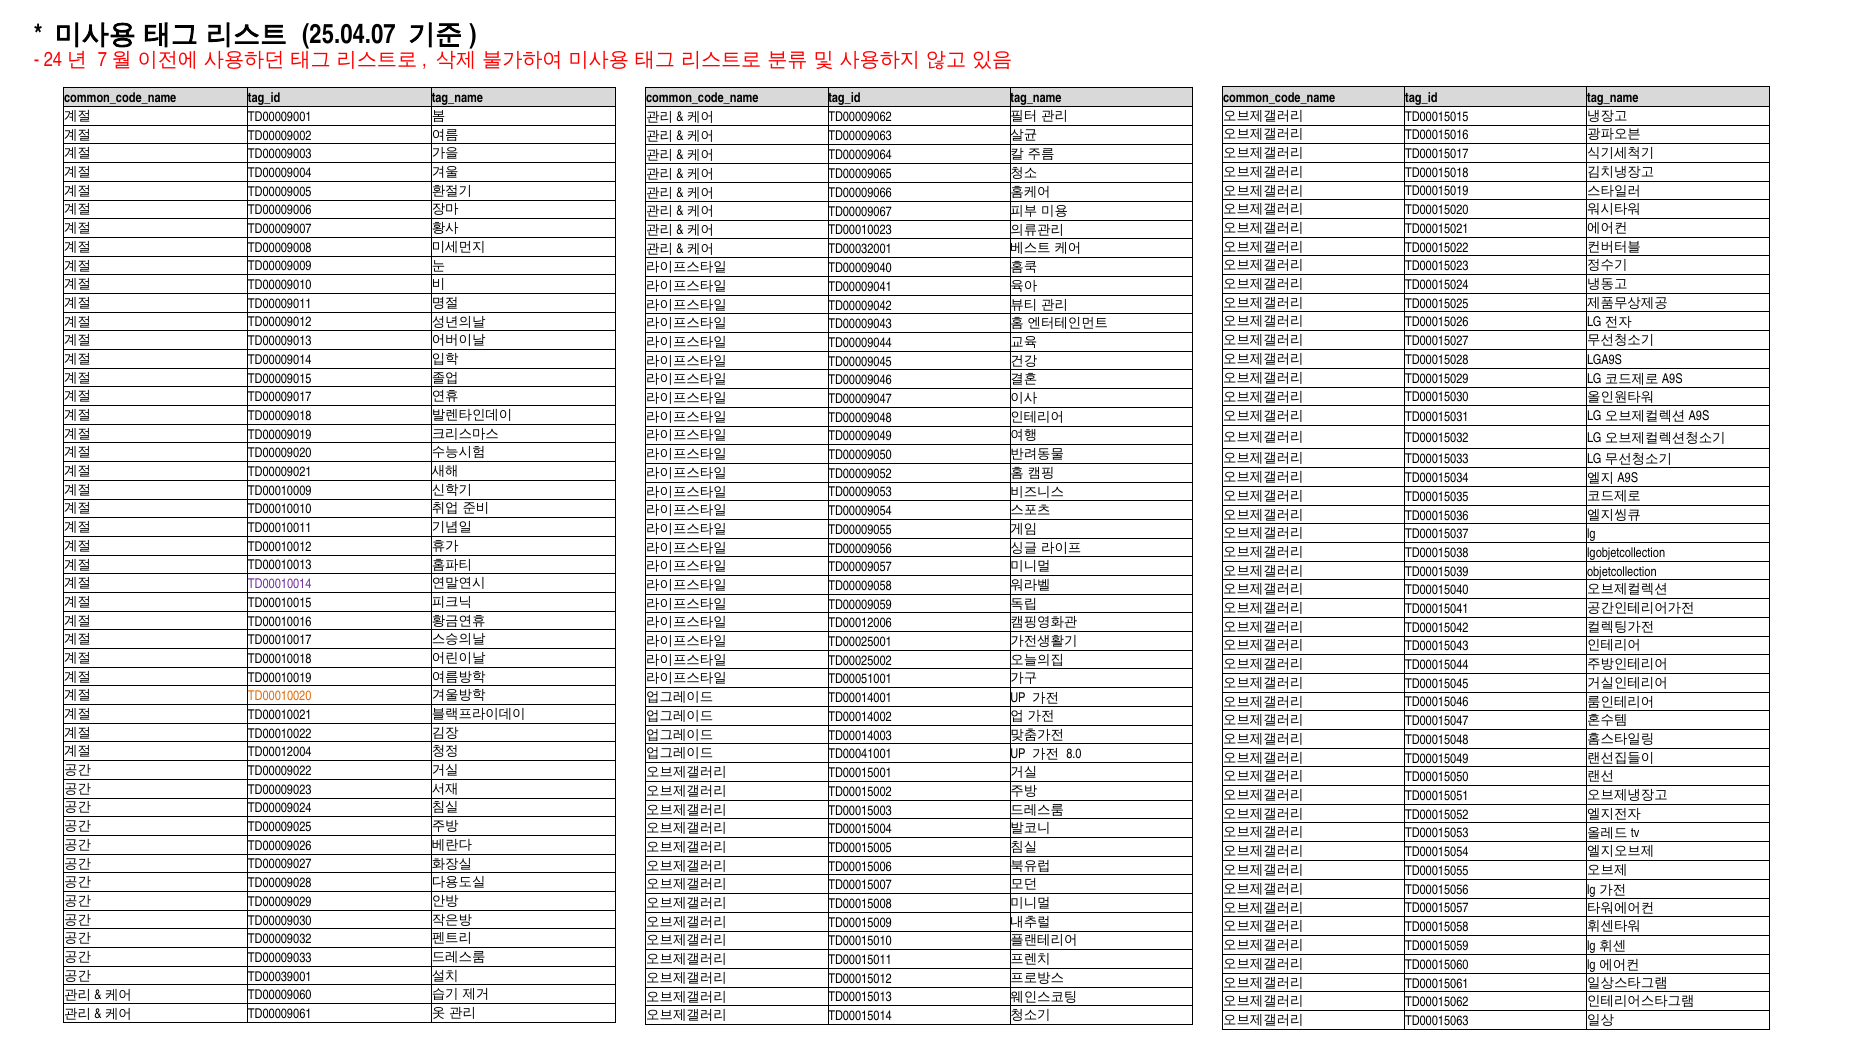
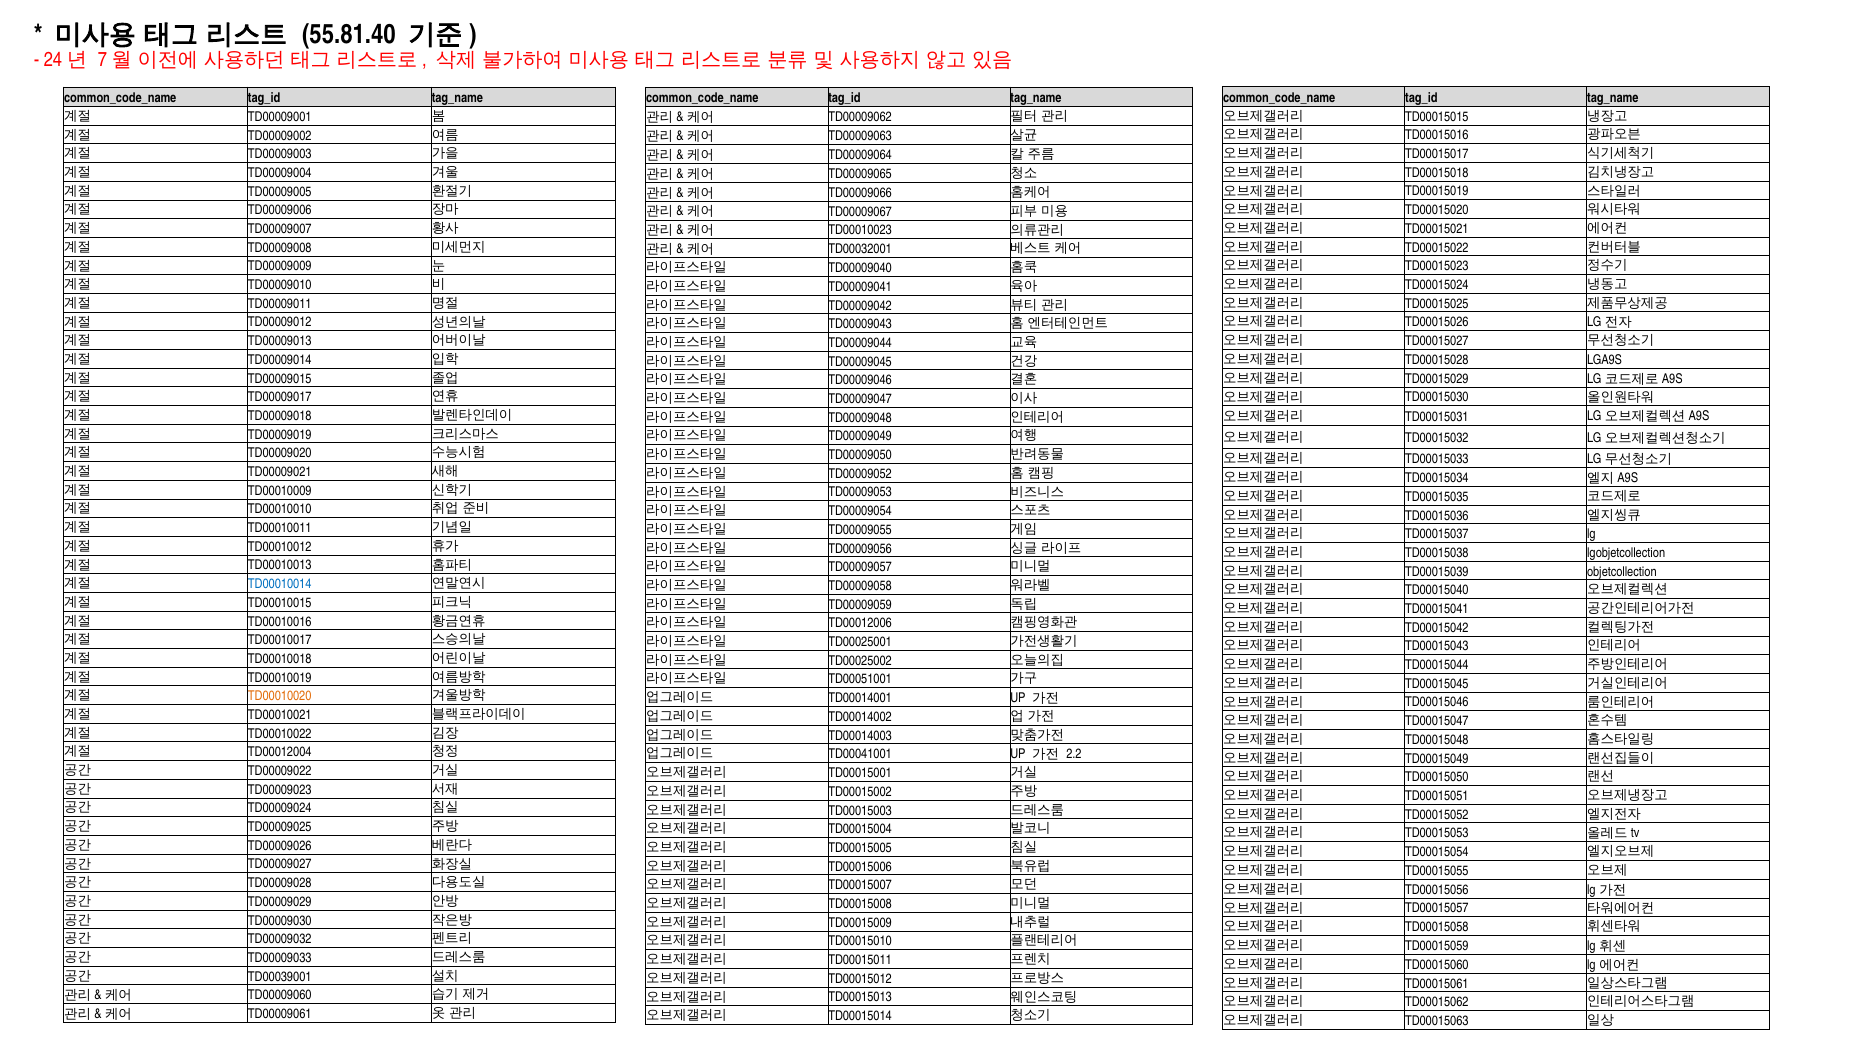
25.04.07: 25.04.07 -> 55.81.40 (349, 34)
TD00010014 colour: purple -> blue (280, 584)
8.0: 8.0 -> 2.2 (1074, 754)
